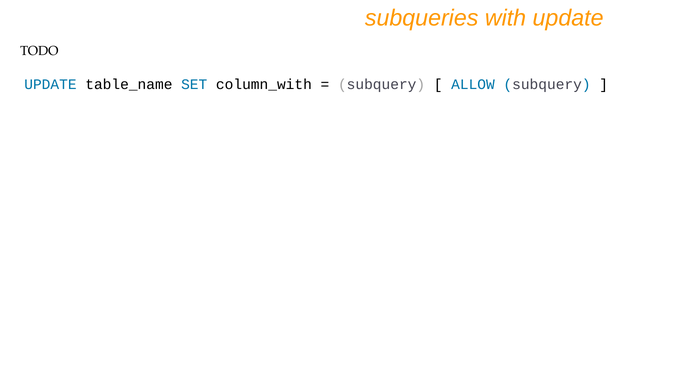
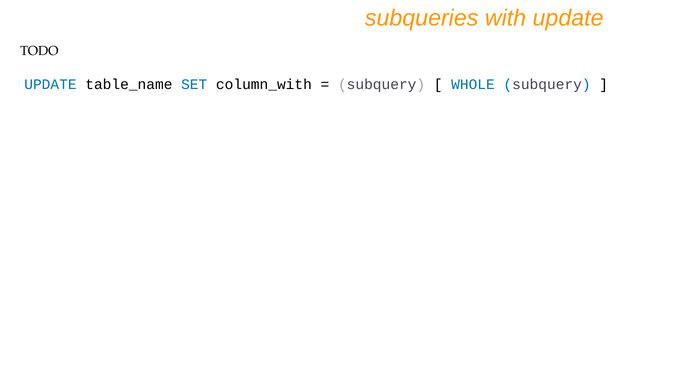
ALLOW: ALLOW -> WHOLE (473, 84)
